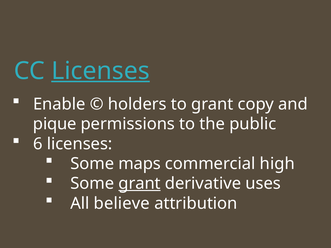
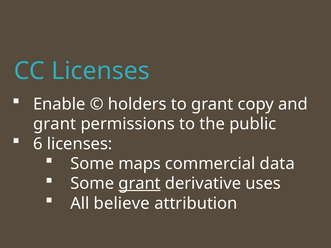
Licenses underline: present -> none (100, 71)
pique: pique -> grant (55, 124)
high: high -> data (277, 164)
